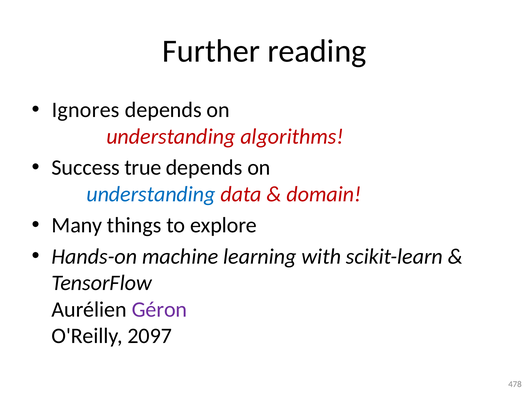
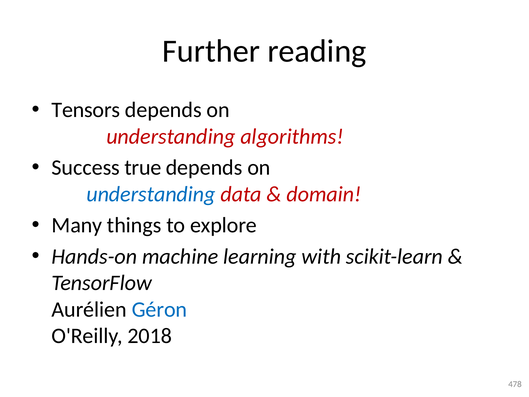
Ignores: Ignores -> Tensors (86, 110)
Géron colour: purple -> blue (160, 309)
2097: 2097 -> 2018 (150, 336)
